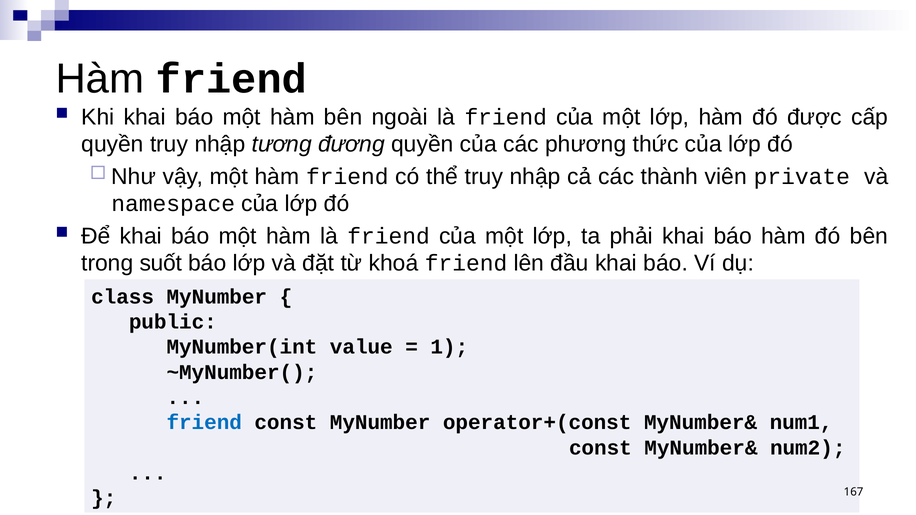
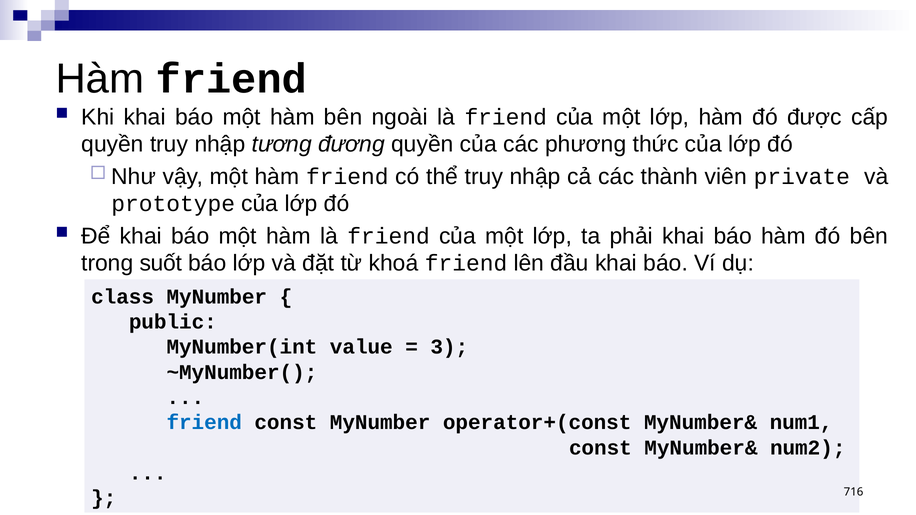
namespace: namespace -> prototype (173, 204)
1: 1 -> 3 (449, 347)
167: 167 -> 716 (854, 492)
